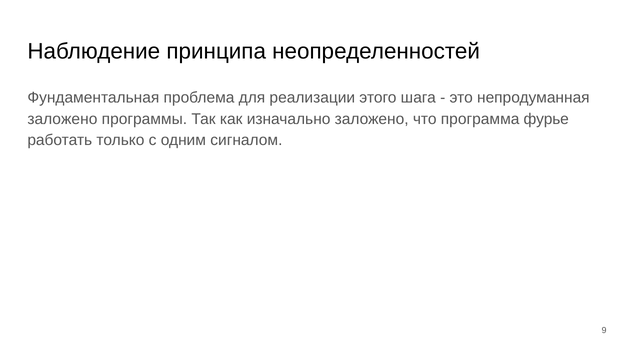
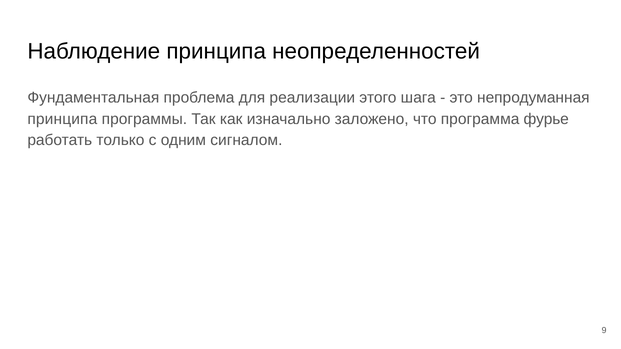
заложено: заложено -> принципа (62, 119)
